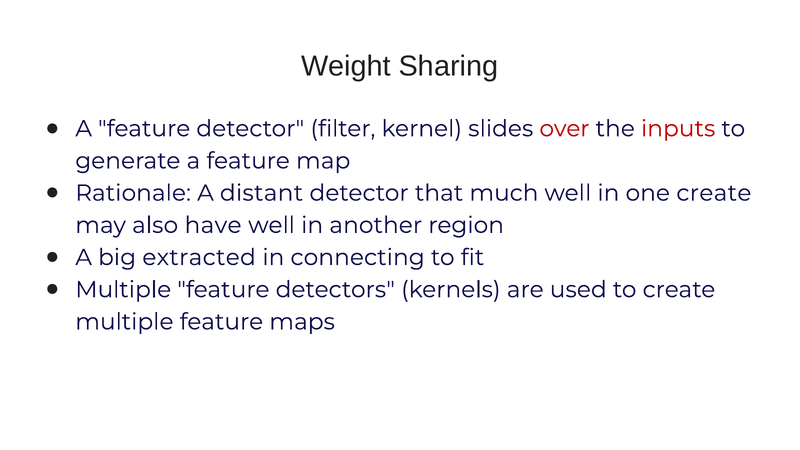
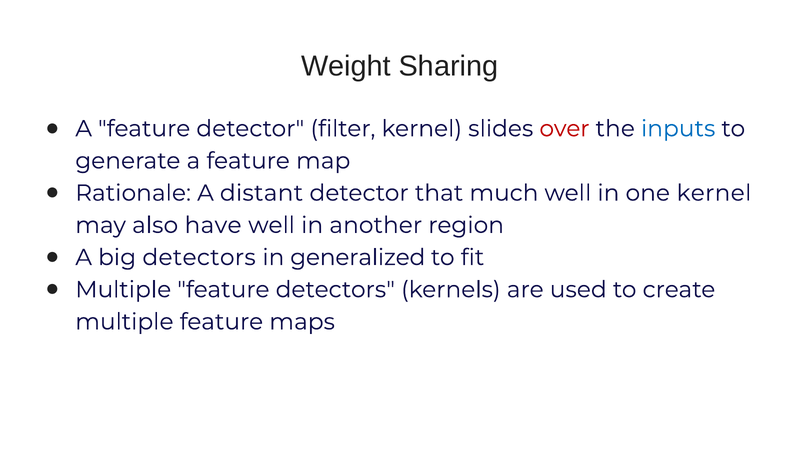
inputs colour: red -> blue (678, 129)
one create: create -> kernel (714, 193)
big extracted: extracted -> detectors (199, 257)
connecting: connecting -> generalized (358, 257)
